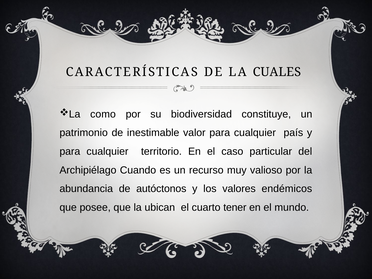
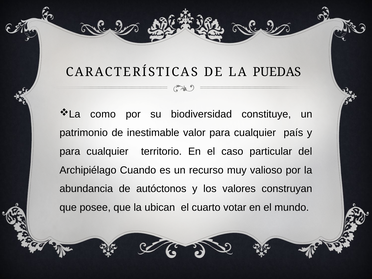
CUALES: CUALES -> PUEDAS (277, 72)
endémicos: endémicos -> construyan (287, 189)
tener: tener -> votar (235, 207)
